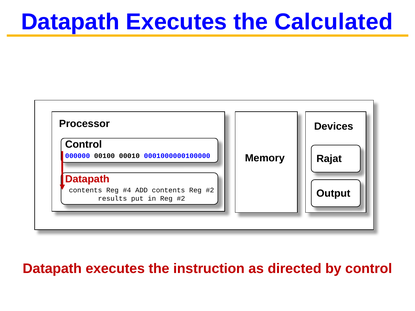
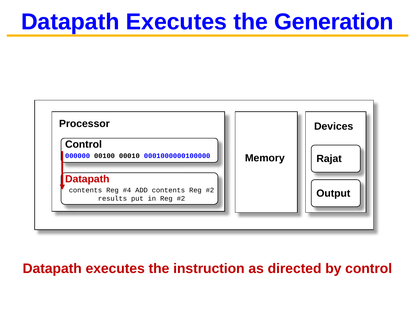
Calculated: Calculated -> Generation (334, 22)
